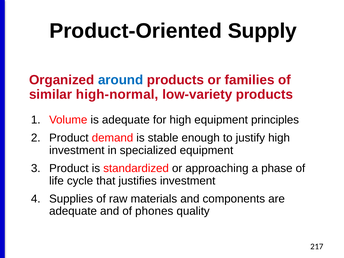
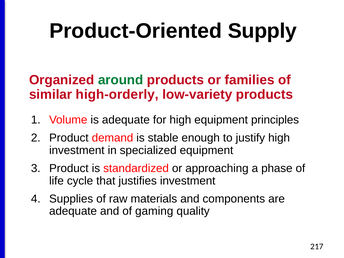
around colour: blue -> green (121, 80)
high-normal: high-normal -> high-orderly (117, 95)
phones: phones -> gaming (154, 211)
